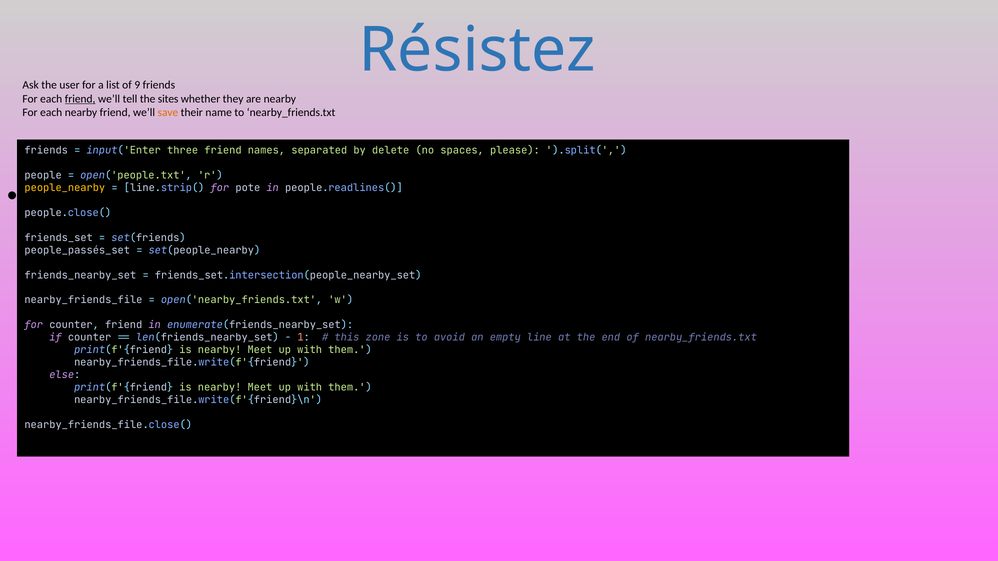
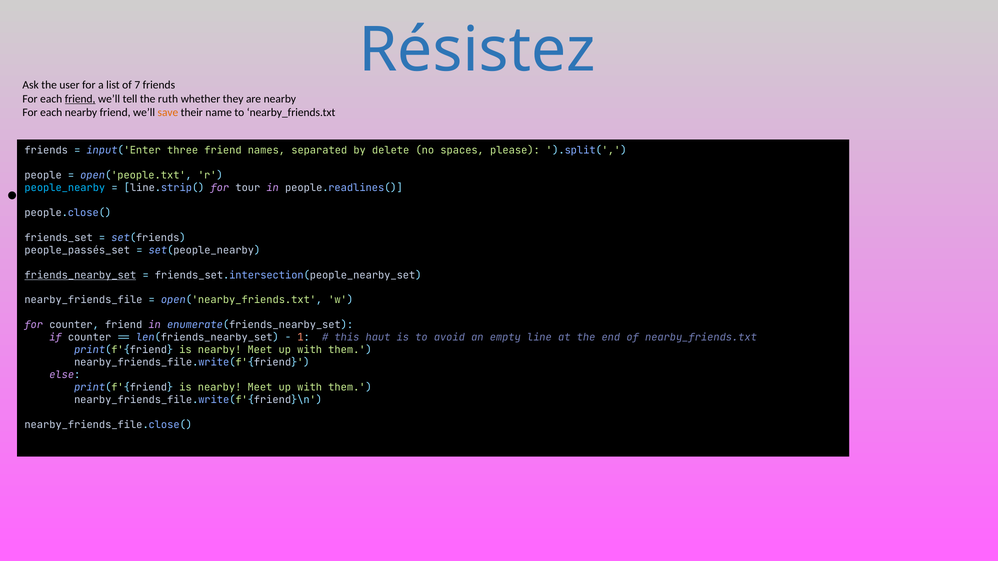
9: 9 -> 7 (137, 85)
sites: sites -> ruth (168, 99)
people_nearby colour: yellow -> light blue (65, 188)
pote: pote -> tour (248, 188)
friends_nearby_set underline: none -> present (80, 275)
zone: zone -> haut (378, 338)
